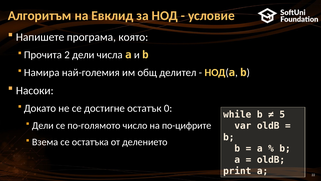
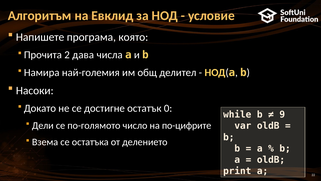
2 дели: дели -> дава (83, 55)
5: 5 -> 9 (282, 114)
